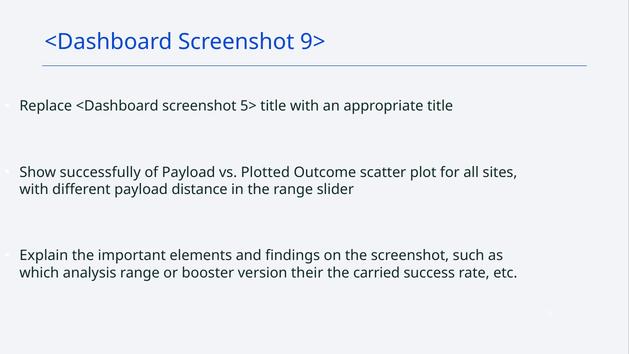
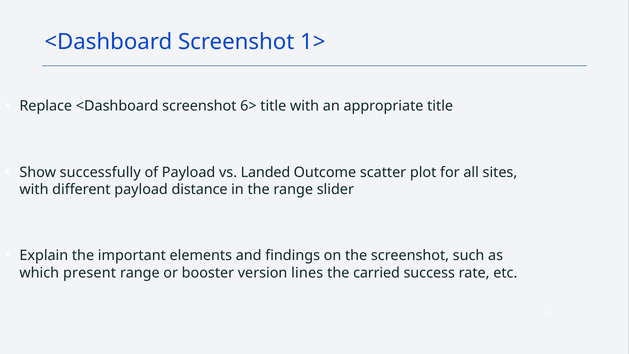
9>: 9> -> 1> (313, 42)
5>: 5> -> 6> (248, 106)
Plotted: Plotted -> Landed (265, 172)
analysis: analysis -> present (90, 273)
their: their -> lines (307, 273)
